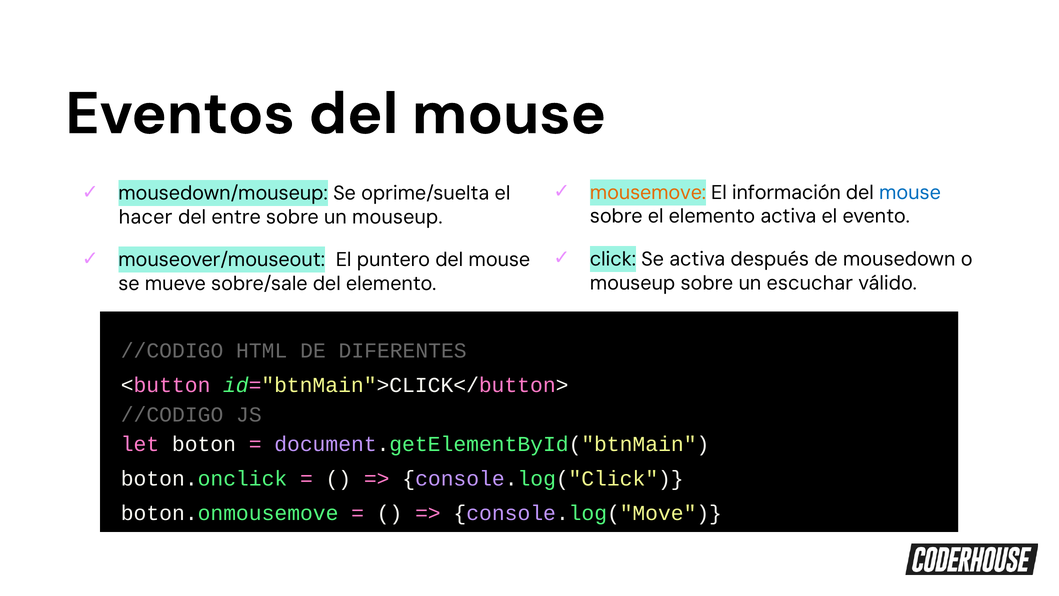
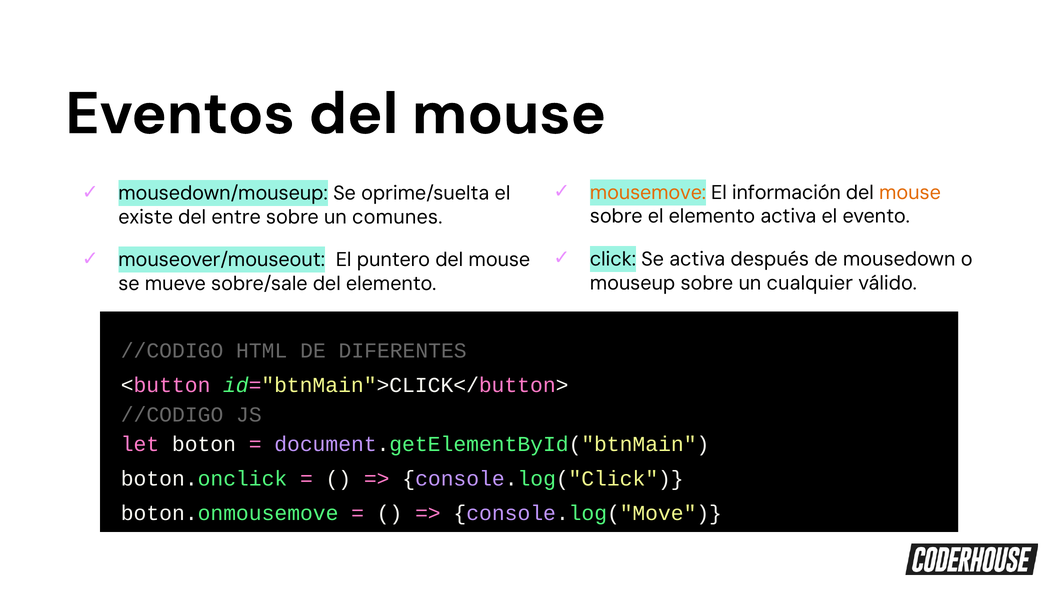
mouse colour: blue -> orange (910, 193)
hacer: hacer -> existe (146, 217)
un mouseup: mouseup -> comunes (397, 217)
escuchar: escuchar -> cualquier (810, 283)
